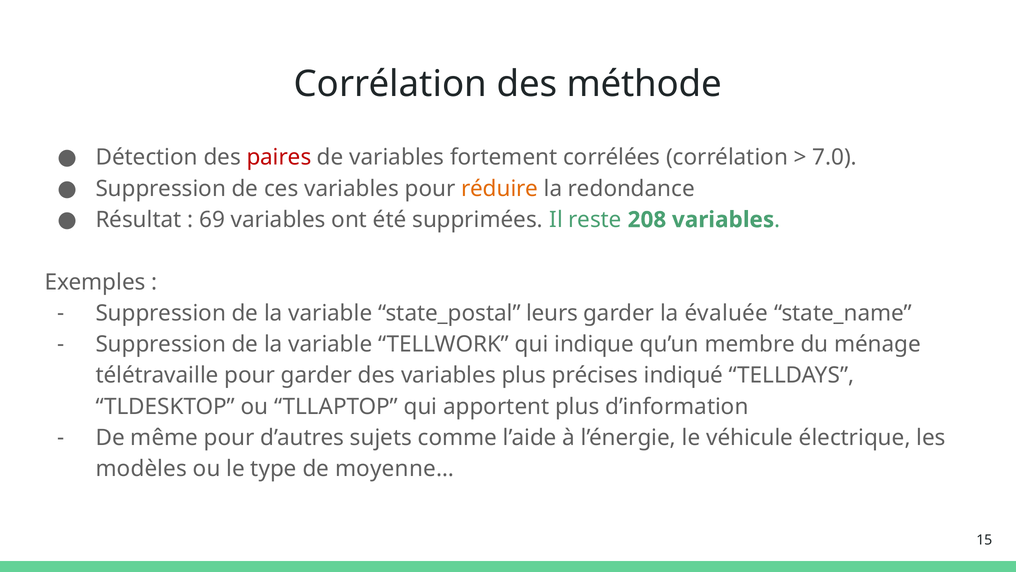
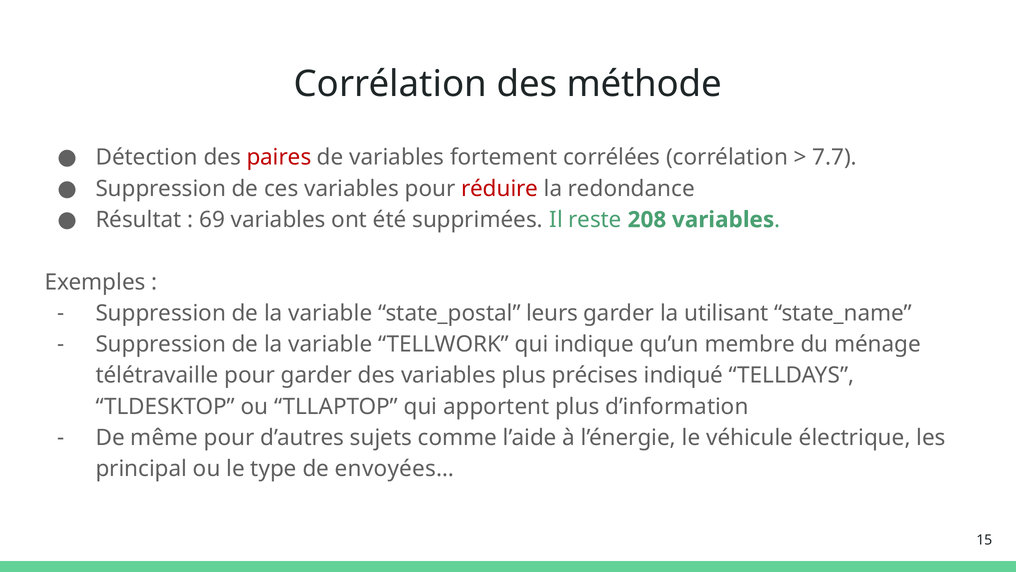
7.0: 7.0 -> 7.7 (835, 157)
réduire colour: orange -> red (500, 188)
évaluée: évaluée -> utilisant (726, 313)
modèles: modèles -> principal (141, 469)
moyenne…: moyenne… -> envoyées… (395, 469)
